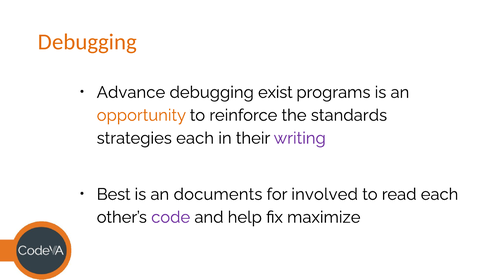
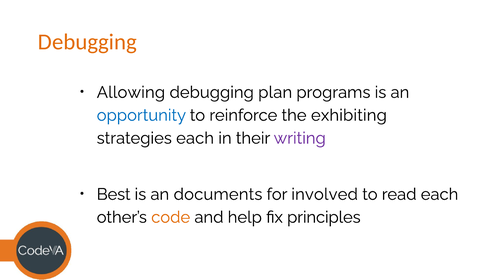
Advance: Advance -> Allowing (131, 92)
exist: exist -> plan (275, 92)
opportunity colour: orange -> blue (141, 115)
standards: standards -> exhibiting (349, 115)
code colour: purple -> orange (171, 217)
maximize: maximize -> principles (324, 217)
